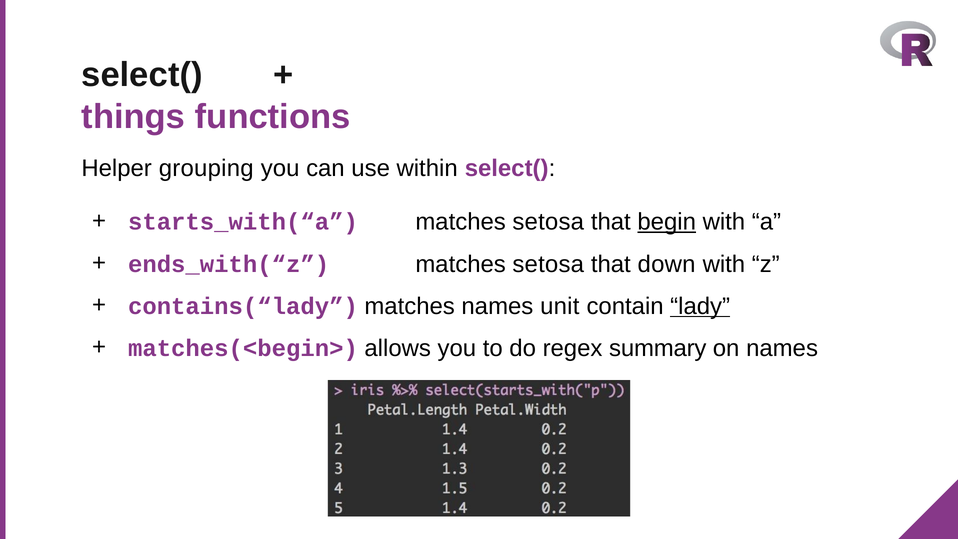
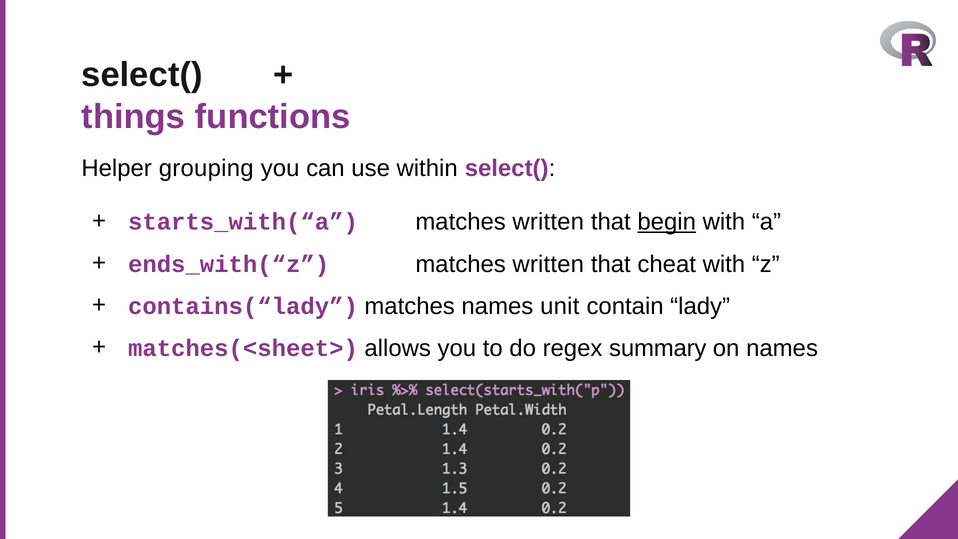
starts_with(“a matches setosa: setosa -> written (548, 222)
ends_with(“z matches setosa: setosa -> written (548, 264)
down: down -> cheat (667, 264)
lady underline: present -> none (700, 306)
matches(<begin>: matches(<begin> -> matches(<sheet> (243, 348)
